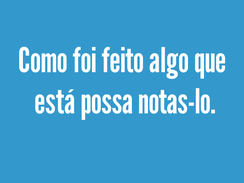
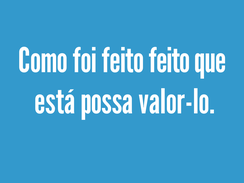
feito algo: algo -> feito (169, 61)
notas-lo: notas-lo -> valor-lo (177, 102)
